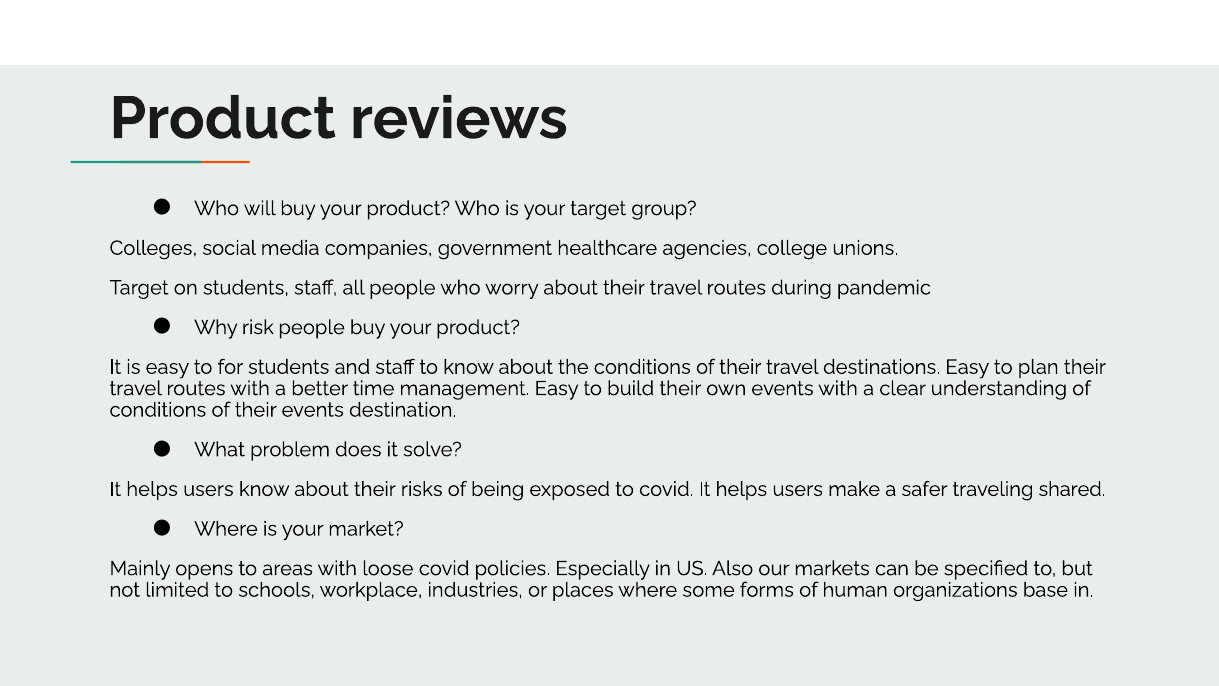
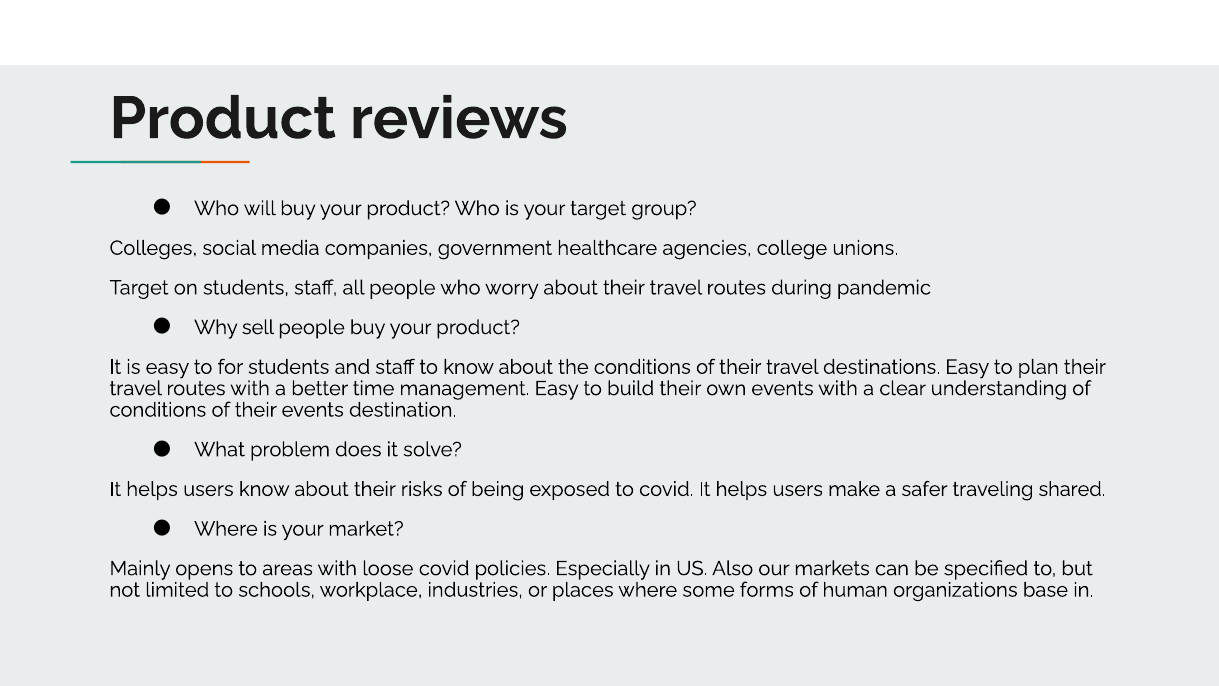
risk: risk -> sell (258, 327)
